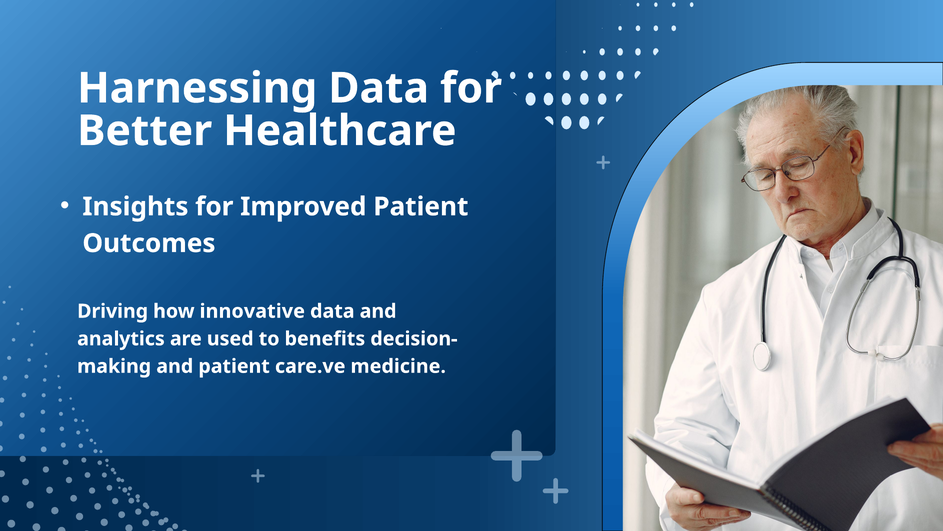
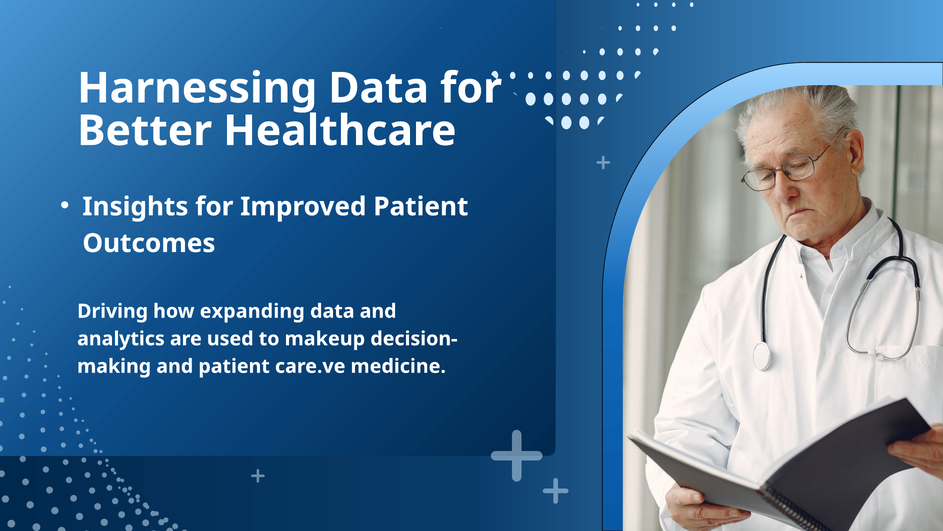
innovative: innovative -> expanding (252, 311)
benefits: benefits -> makeup (325, 338)
